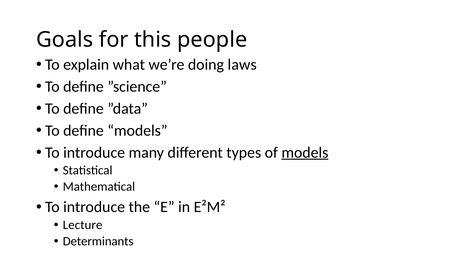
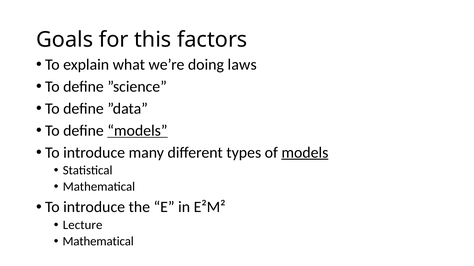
people: people -> factors (212, 40)
models underline: none -> present (137, 131)
Determinants: Determinants -> Mathematical (98, 242)
